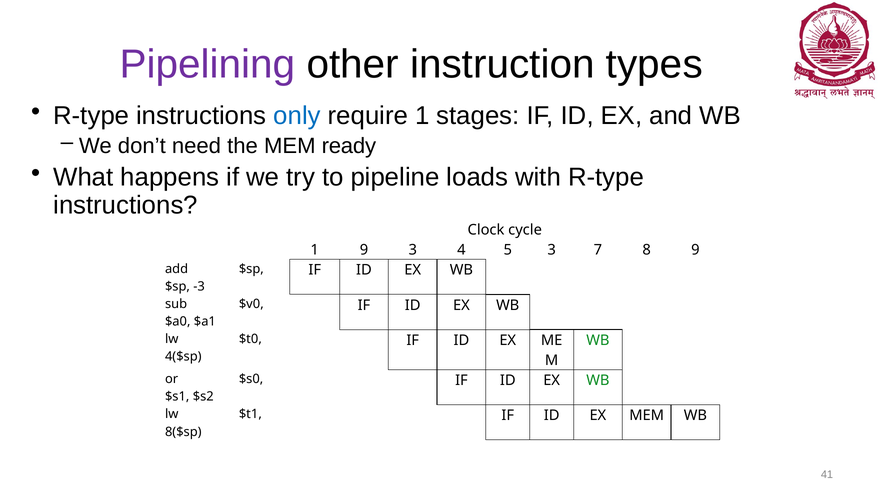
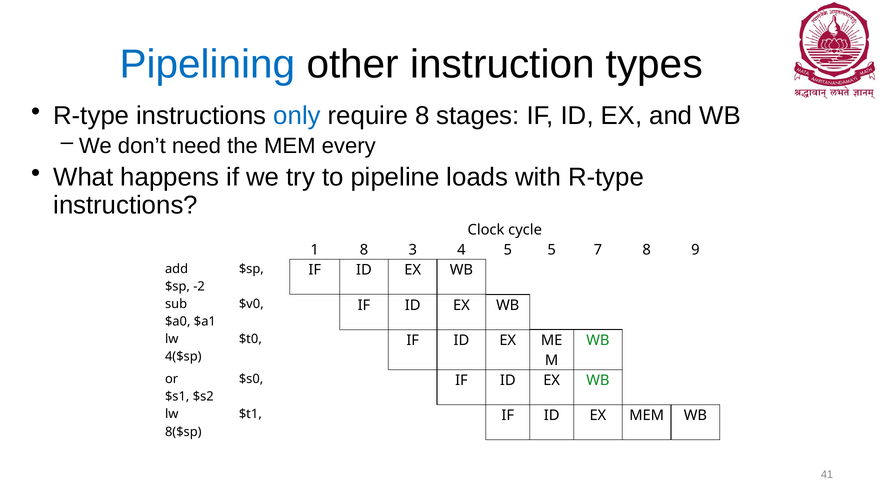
Pipelining colour: purple -> blue (208, 64)
require 1: 1 -> 8 (422, 116)
ready: ready -> every (349, 146)
1 9: 9 -> 8 (364, 250)
5 3: 3 -> 5 (552, 250)
-3: -3 -> -2 (199, 287)
